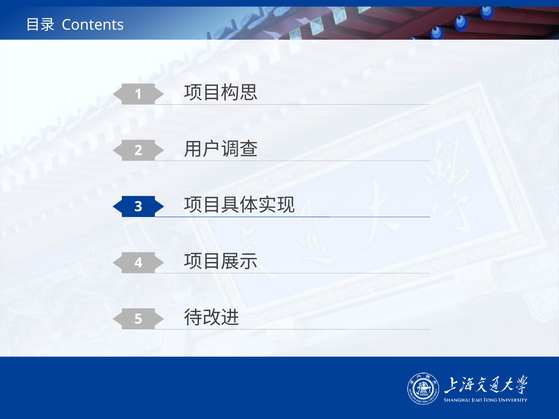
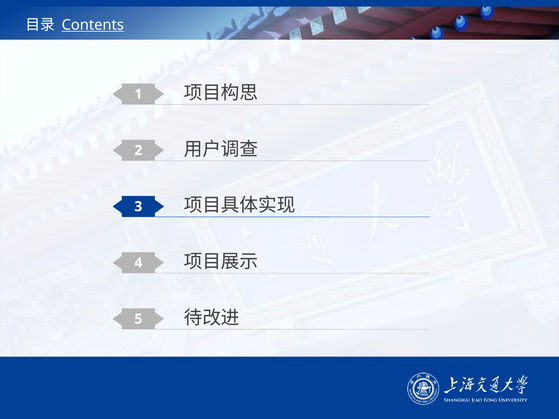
Contents underline: none -> present (93, 25)
